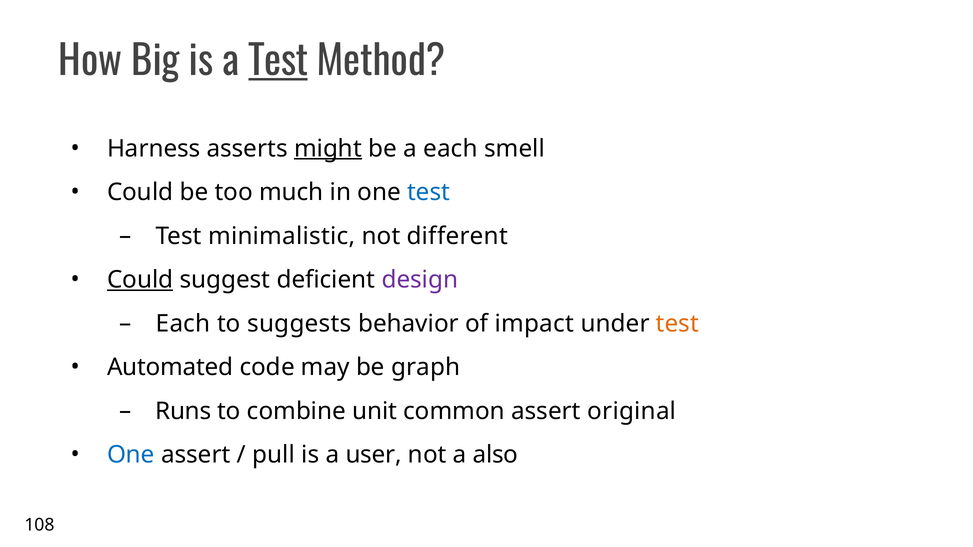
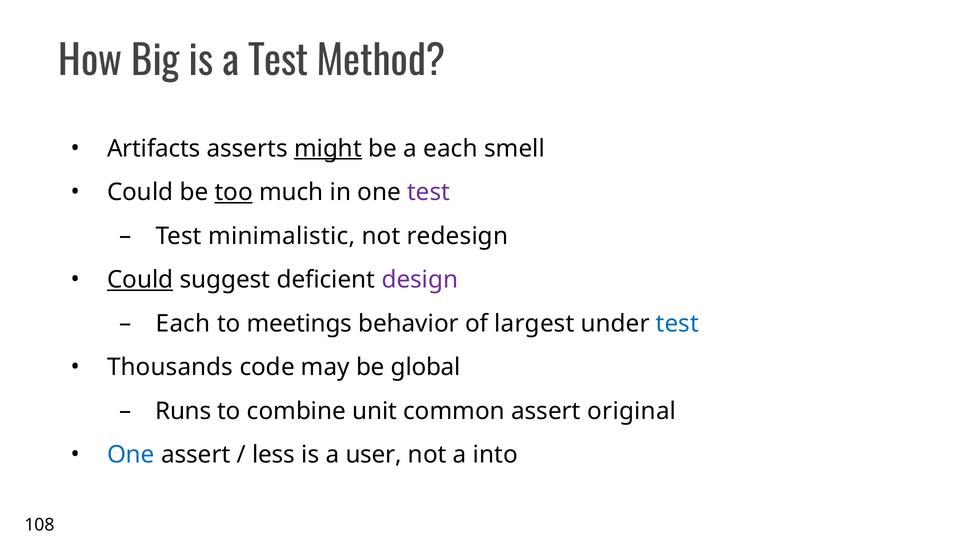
Test underline: present -> none (278, 62)
Harness: Harness -> Artifacts (154, 149)
too underline: none -> present (234, 192)
test colour: blue -> purple (429, 192)
different: different -> redesign (457, 236)
suggests: suggests -> meetings (299, 324)
impact: impact -> largest (534, 324)
test colour: orange -> blue (677, 324)
Automated: Automated -> Thousands (170, 367)
graph: graph -> global (426, 367)
pull: pull -> less (274, 455)
also: also -> into (495, 455)
